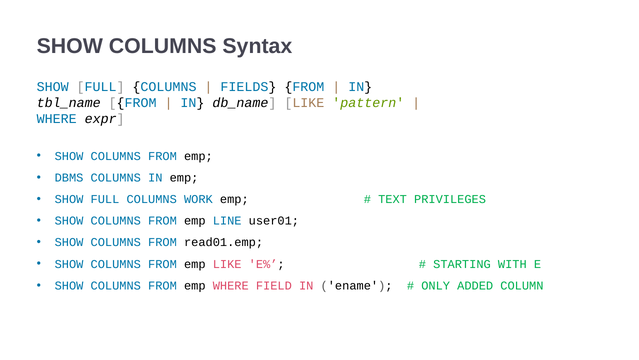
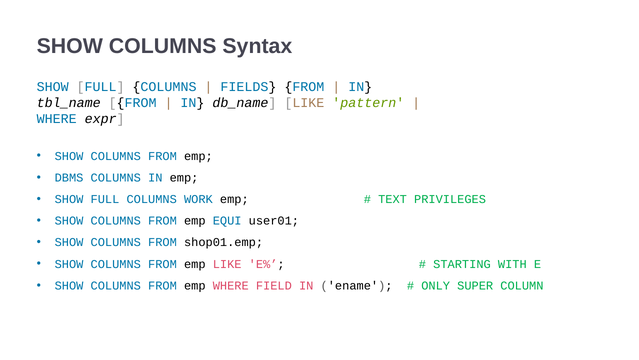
LINE: LINE -> EQUI (227, 221)
read01.emp: read01.emp -> shop01.emp (224, 242)
ADDED: ADDED -> SUPER (475, 285)
